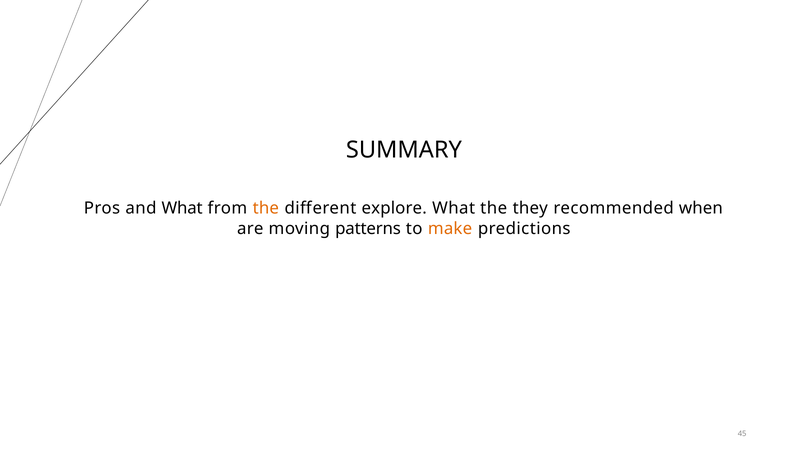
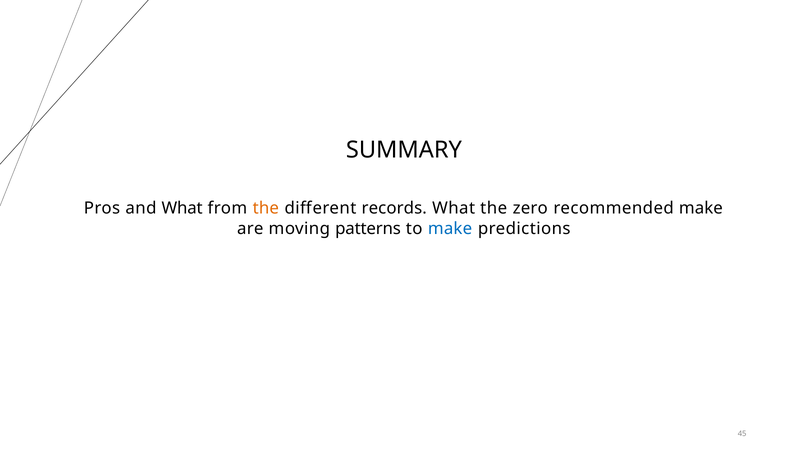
explore: explore -> records (394, 208)
they: they -> zero (530, 208)
recommended when: when -> make (701, 208)
make colour: orange -> blue (450, 228)
